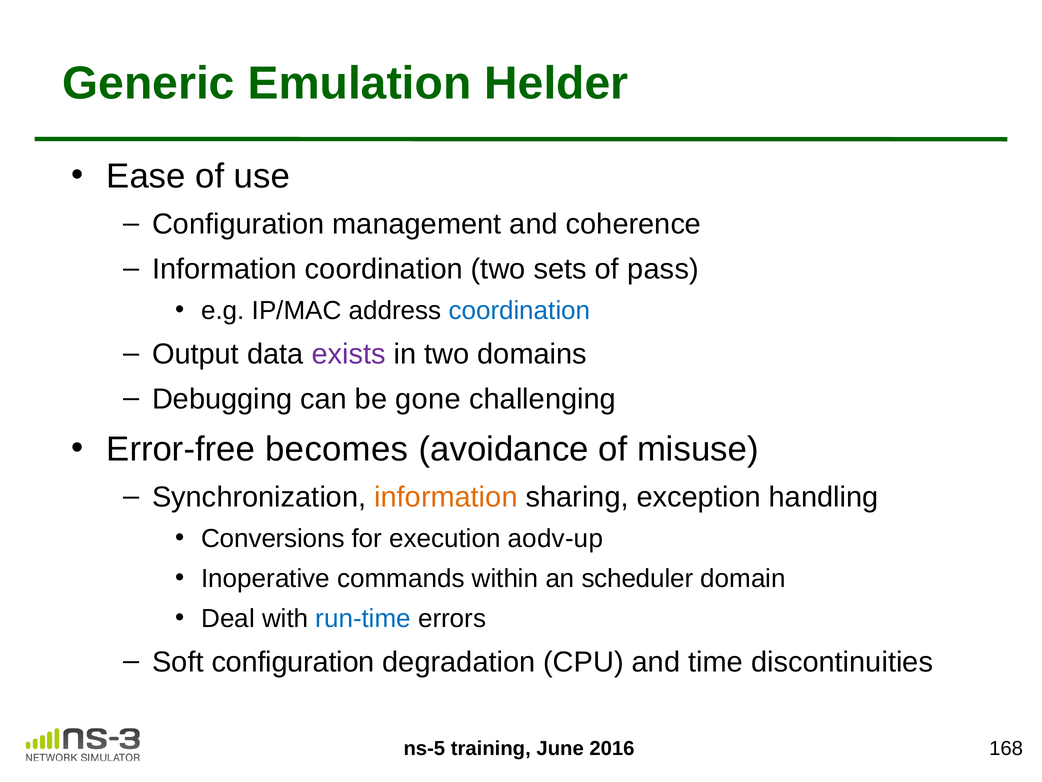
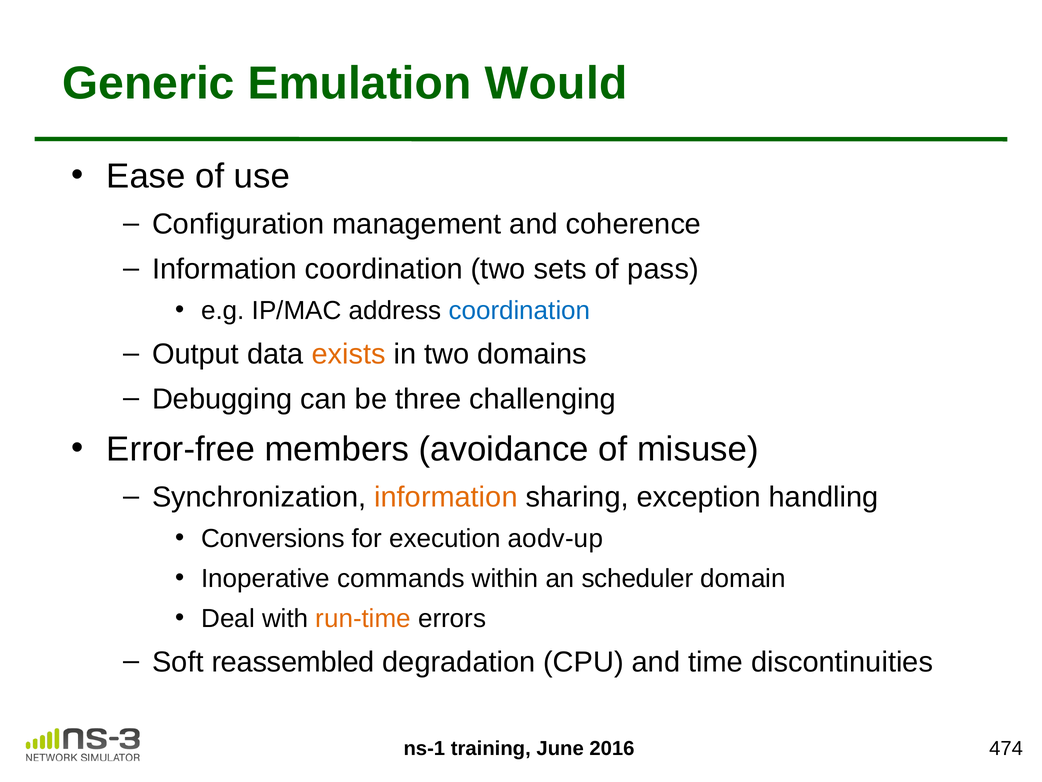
Helder: Helder -> Would (556, 83)
exists colour: purple -> orange (349, 354)
gone: gone -> three (428, 399)
becomes: becomes -> members (337, 449)
run-time colour: blue -> orange (363, 618)
Soft configuration: configuration -> reassembled (293, 662)
ns-5: ns-5 -> ns-1 (424, 748)
168: 168 -> 474 (1006, 748)
